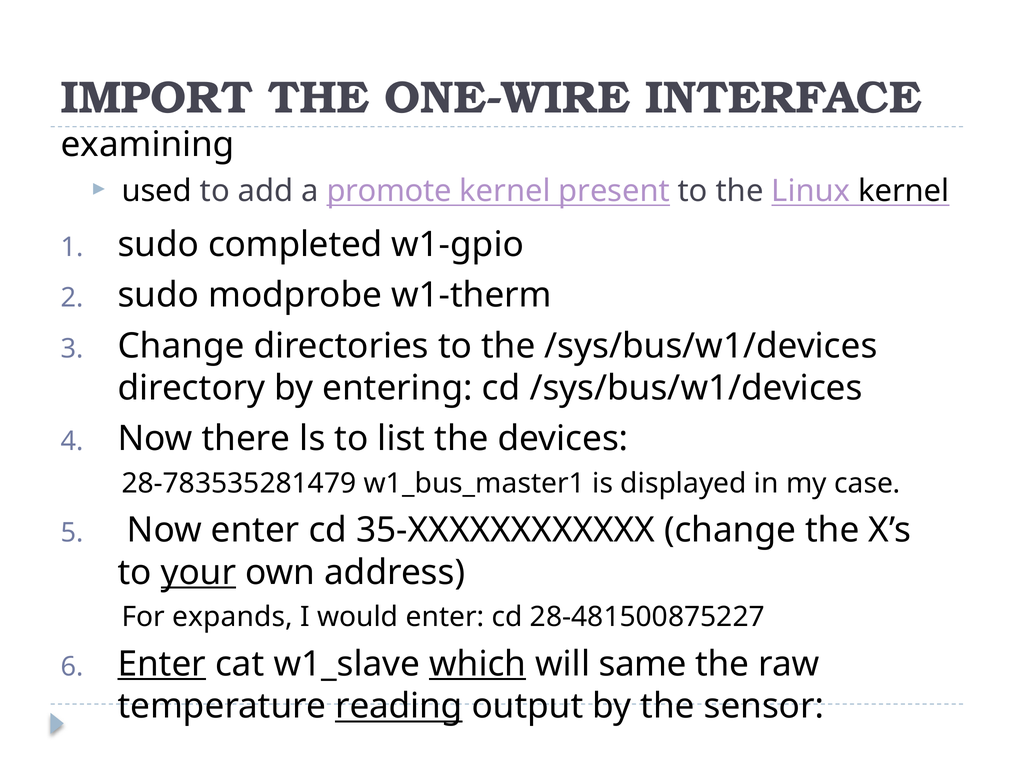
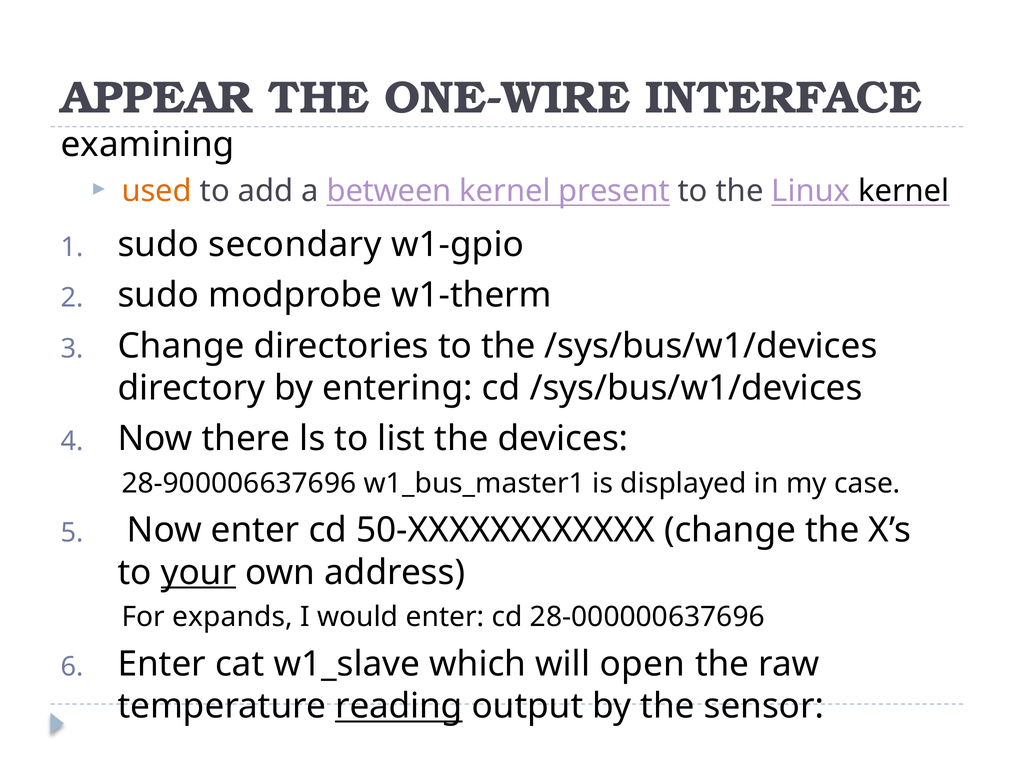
IMPORT: IMPORT -> APPEAR (157, 98)
used colour: black -> orange (157, 191)
promote: promote -> between (389, 191)
completed: completed -> secondary (295, 245)
28-783535281479: 28-783535281479 -> 28-900006637696 (239, 484)
35-XXXXXXXXXXXX: 35-XXXXXXXXXXXX -> 50-XXXXXXXXXXXX (506, 531)
28-481500875227: 28-481500875227 -> 28-000000637696 (647, 617)
Enter underline: present -> none (162, 664)
which underline: present -> none (478, 664)
same: same -> open (642, 664)
